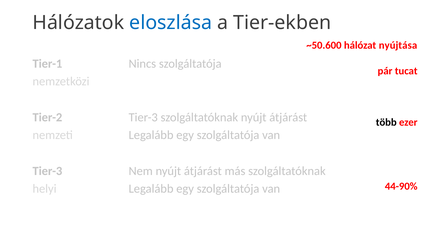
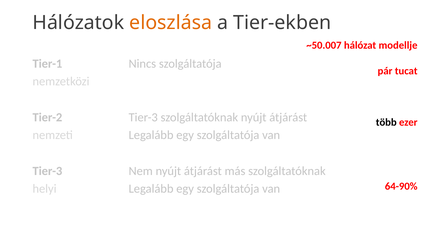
eloszlása colour: blue -> orange (171, 23)
~50.600: ~50.600 -> ~50.007 (324, 45)
nyújtása: nyújtása -> modellje (398, 45)
44-90%: 44-90% -> 64-90% (401, 186)
